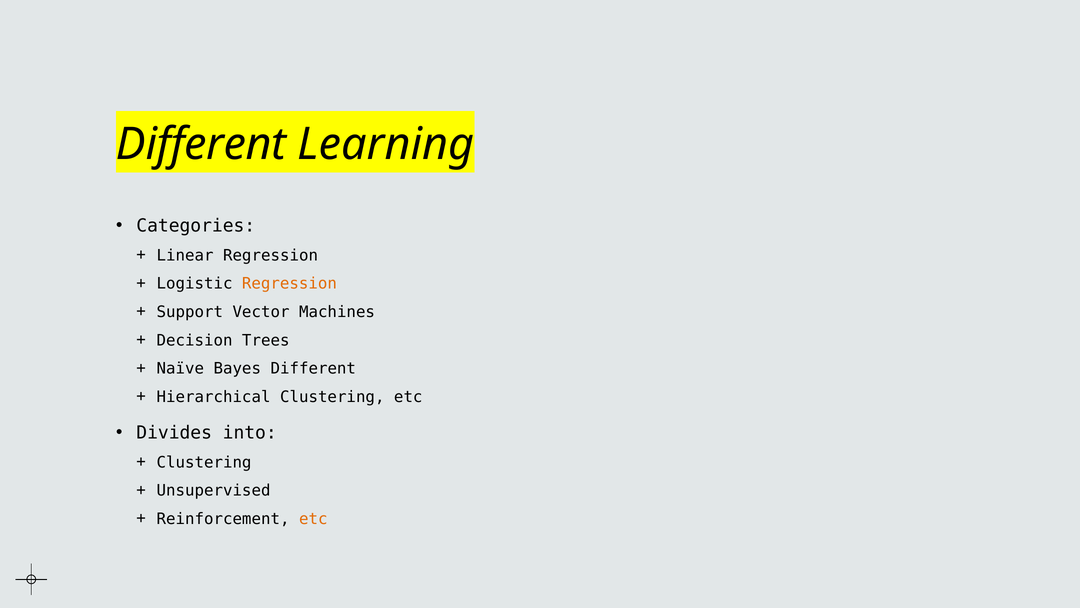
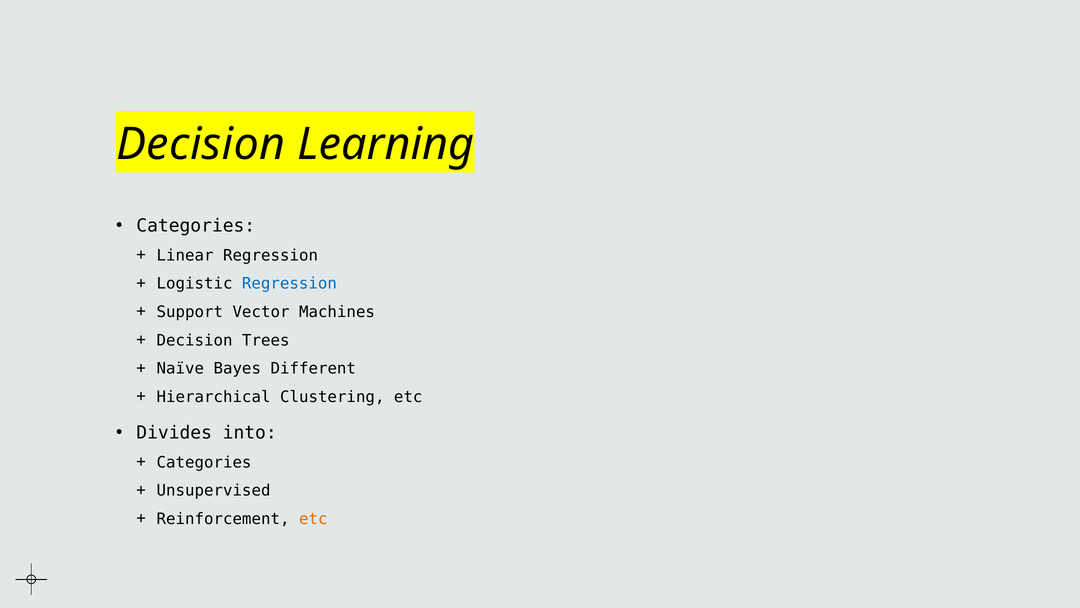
Different: Different -> Decision (201, 144)
Regression colour: orange -> blue (289, 283)
Clustering: Clustering -> Categories (204, 462)
